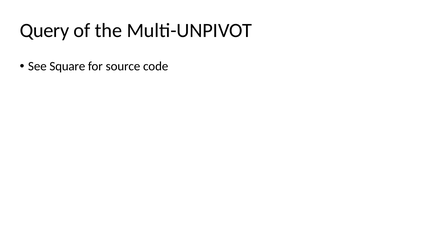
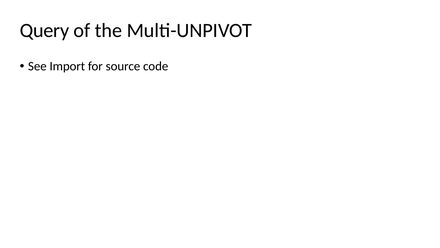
Square: Square -> Import (67, 66)
